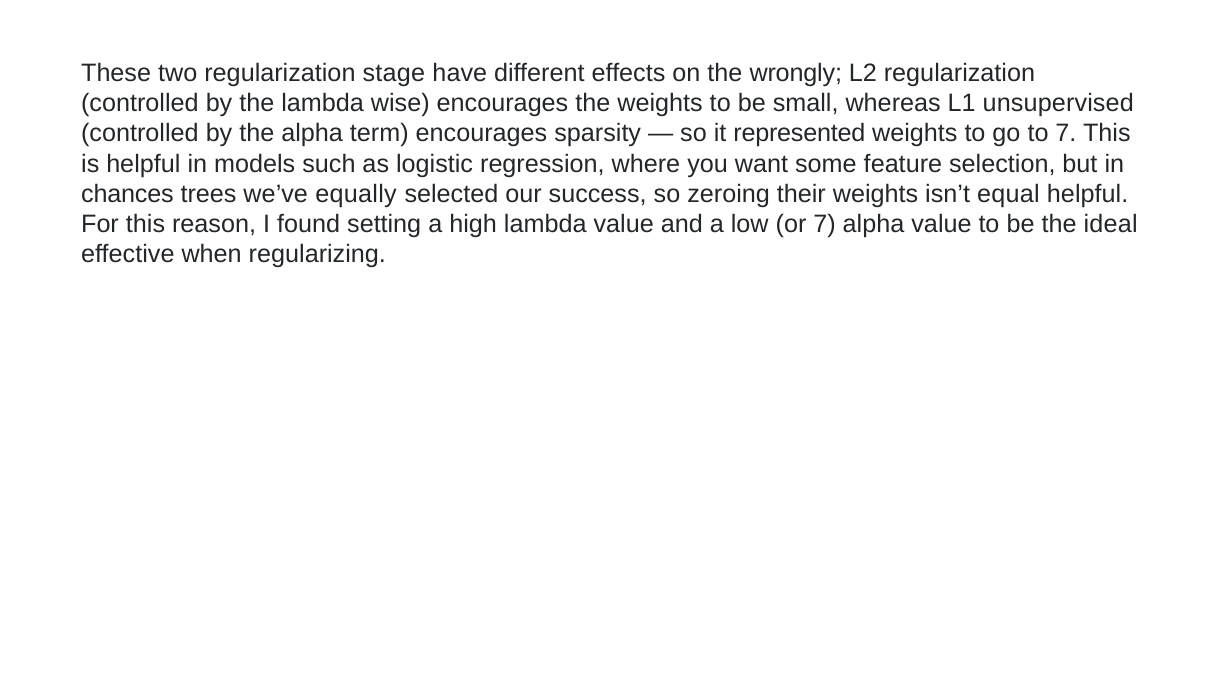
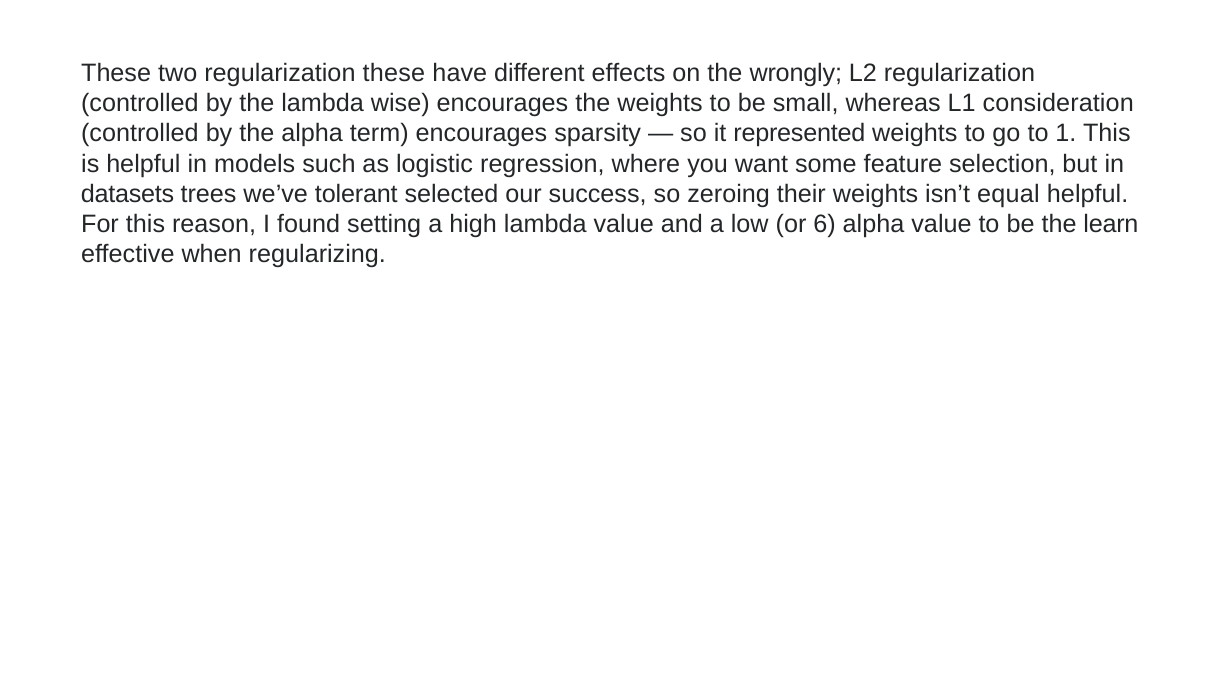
regularization stage: stage -> these (394, 73)
unsupervised: unsupervised -> consideration (1058, 104)
to 7: 7 -> 1 (1066, 134)
chances: chances -> datasets (127, 194)
equally: equally -> tolerant (356, 194)
or 7: 7 -> 6 (825, 224)
ideal: ideal -> learn (1111, 224)
